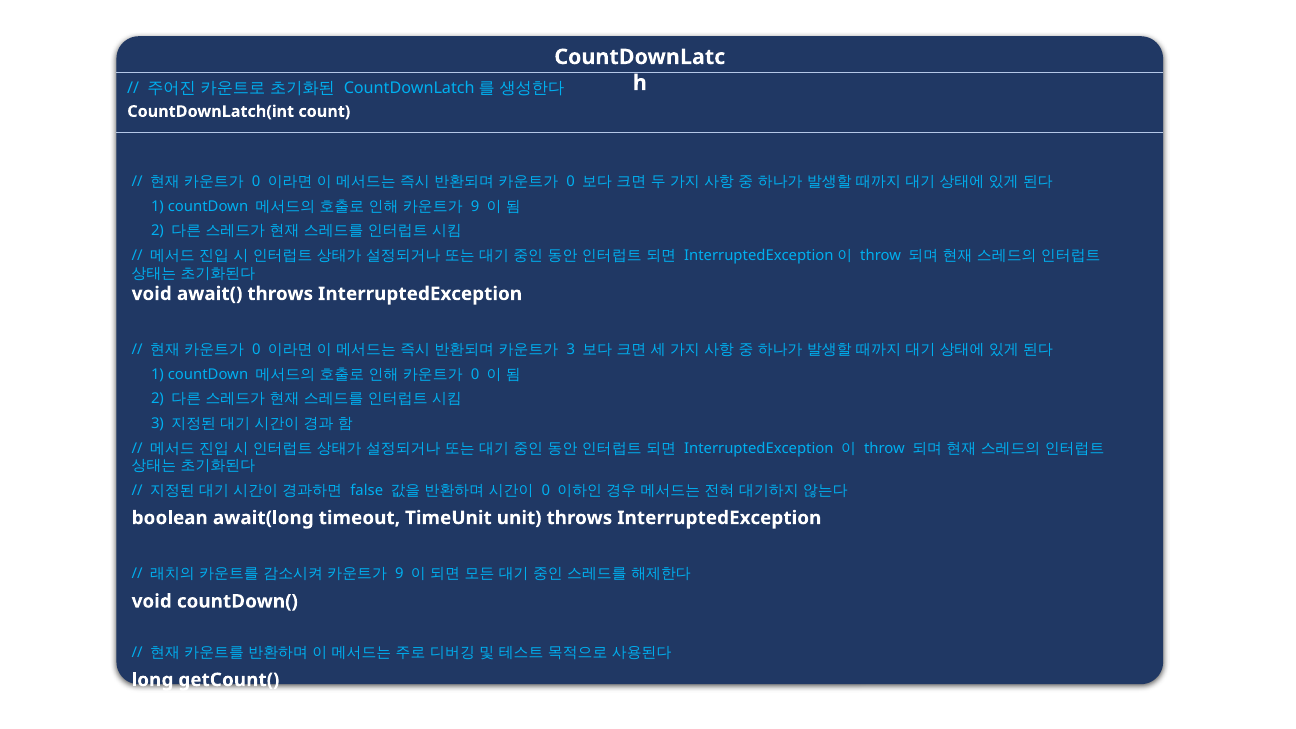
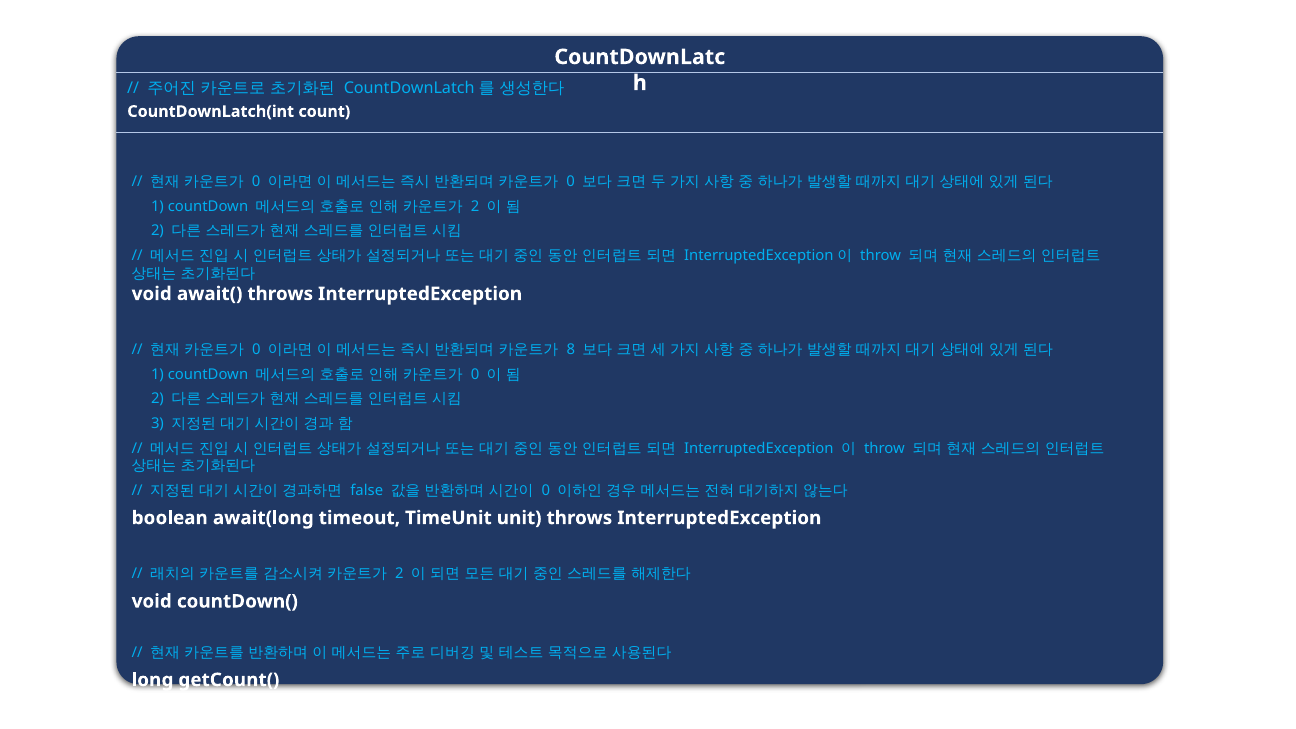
9: 9 -> 2 (475, 206)
3: 3 -> 8 (571, 350)
9: 9 -> 2 (399, 574)
